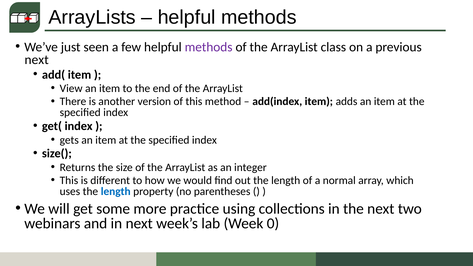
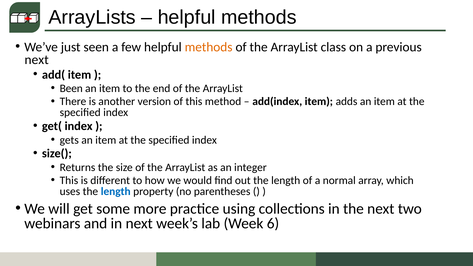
methods colour: purple -> orange (209, 47)
View: View -> Been (71, 88)
0: 0 -> 6 (273, 224)
